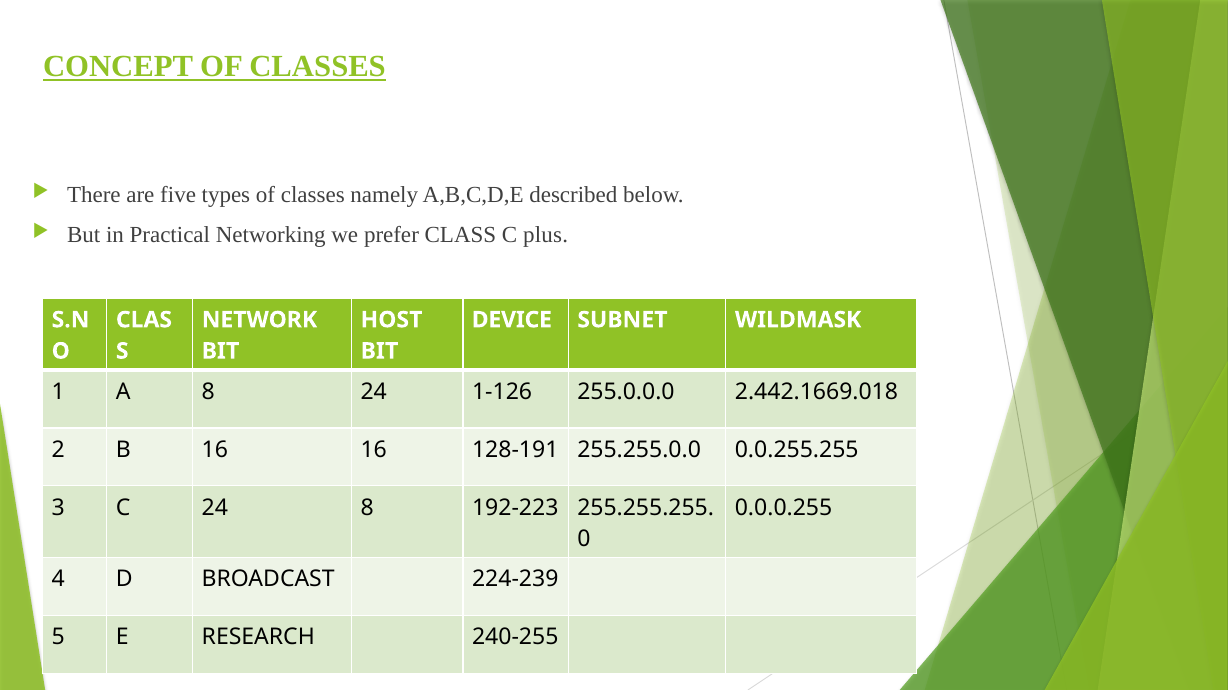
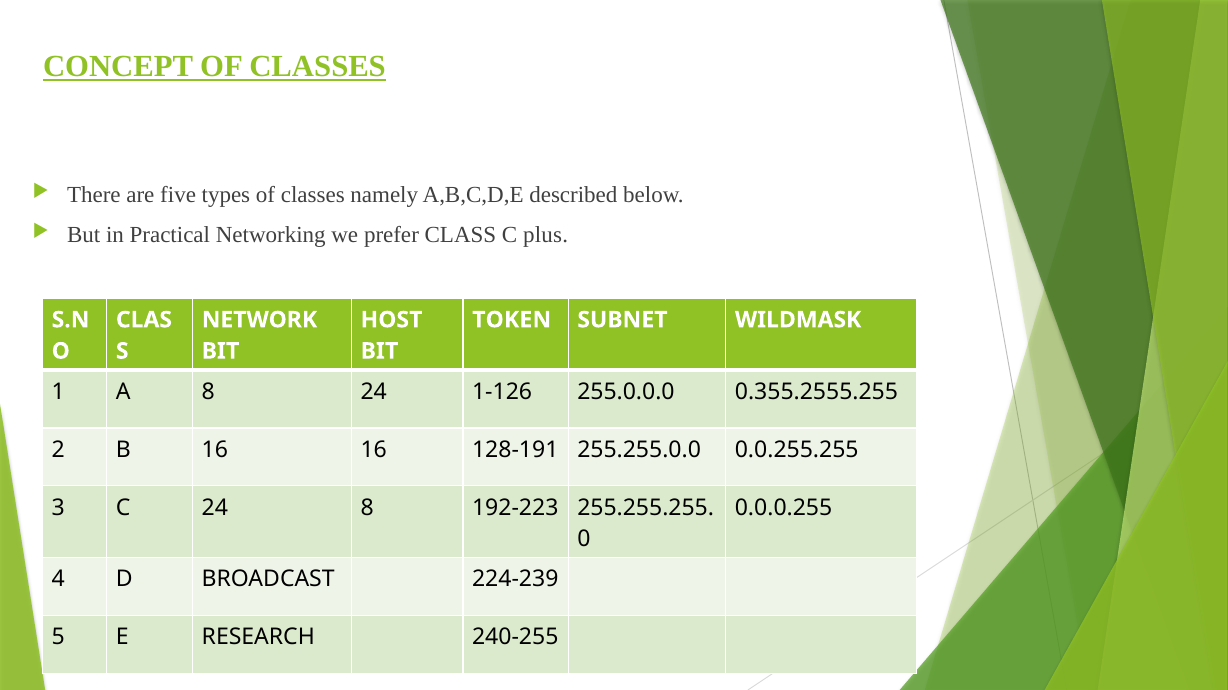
DEVICE: DEVICE -> TOKEN (512, 320)
2.442.1669.018: 2.442.1669.018 -> 0.355.2555.255 (816, 392)
